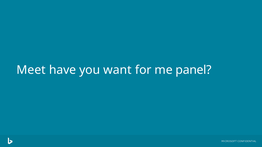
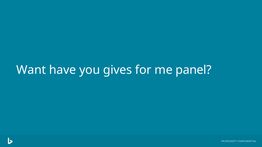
Meet: Meet -> Want (31, 70)
want: want -> gives (118, 70)
